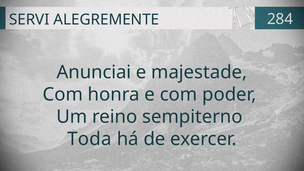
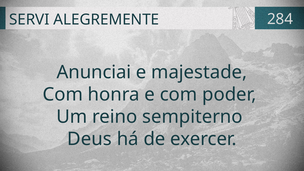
Toda: Toda -> Deus (90, 139)
